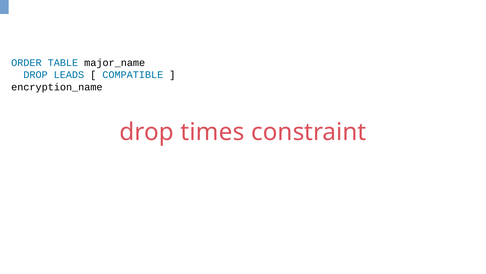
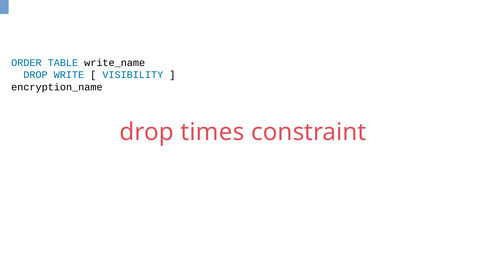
major_name: major_name -> write_name (115, 63)
LEADS: LEADS -> WRITE (69, 75)
COMPATIBLE: COMPATIBLE -> VISIBILITY (133, 75)
